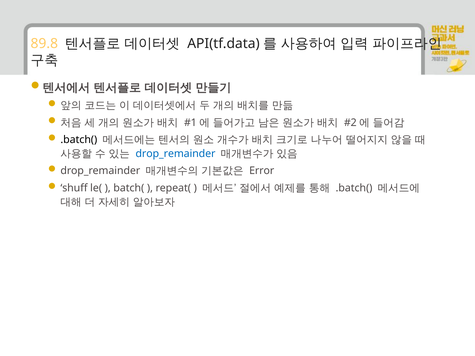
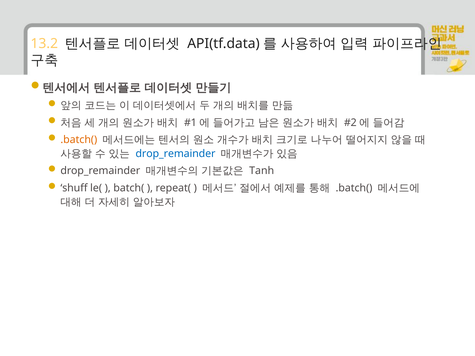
89.8: 89.8 -> 13.2 (44, 44)
.batch( colour: black -> orange (79, 140)
Error: Error -> Tanh (262, 171)
